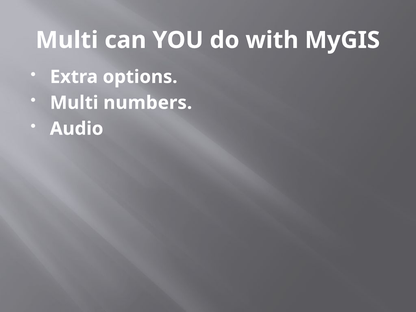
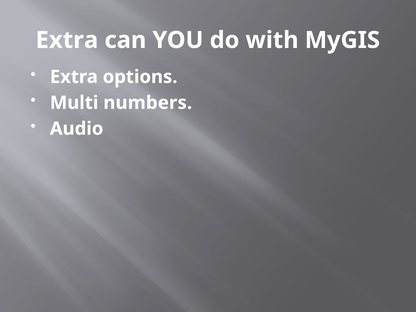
Multi: Multi -> Extra (67, 40)
